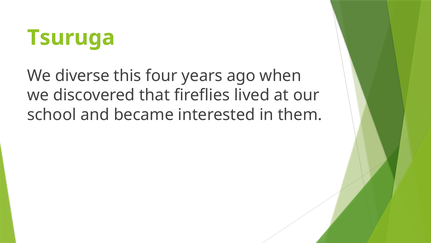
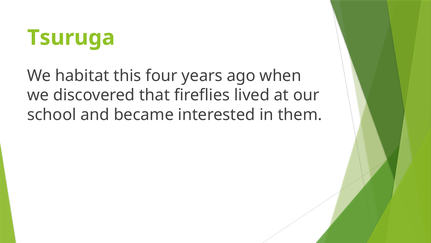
diverse: diverse -> habitat (82, 76)
